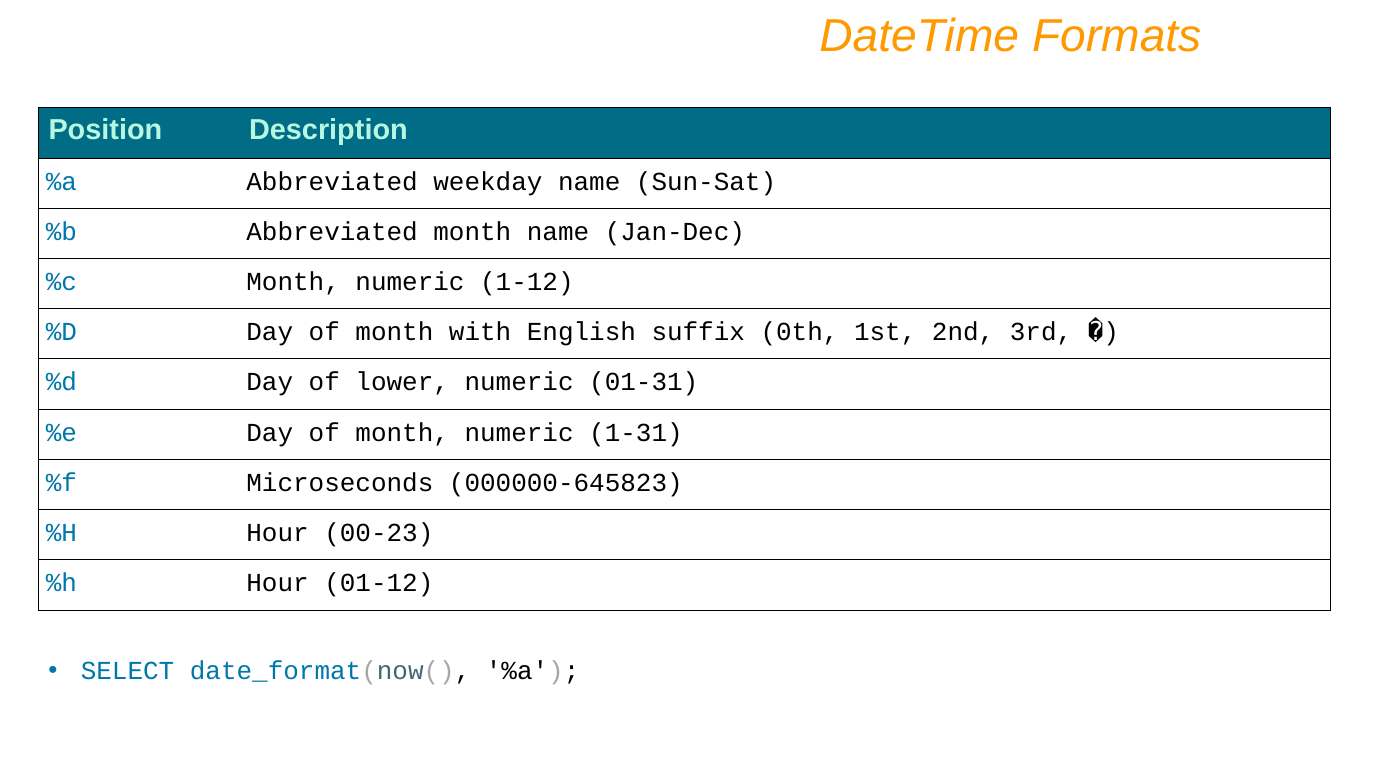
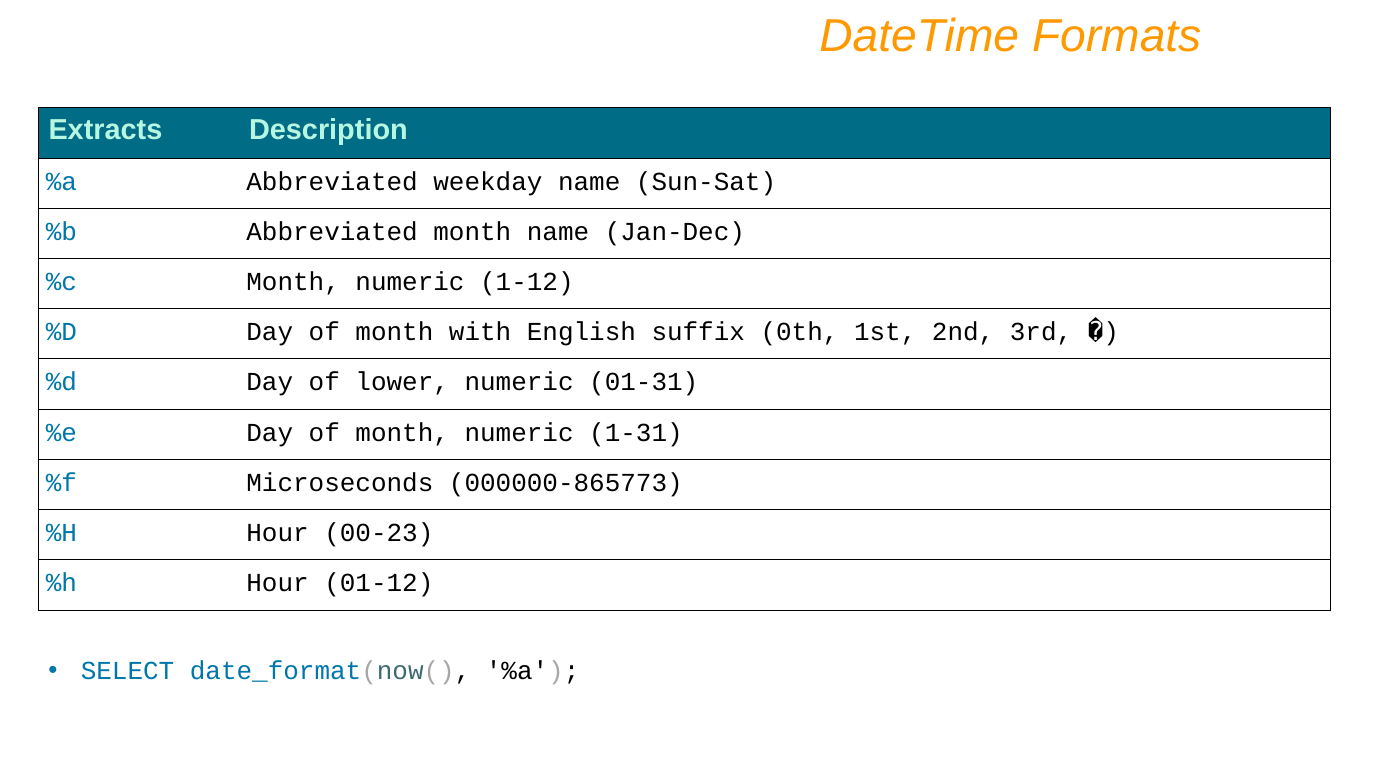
Position: Position -> Extracts (105, 130)
000000-645823: 000000-645823 -> 000000-865773 (566, 483)
